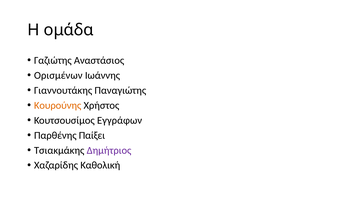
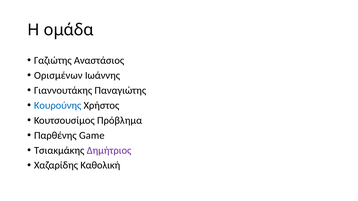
Κουρούνης colour: orange -> blue (58, 106)
Εγγράφων: Εγγράφων -> Πρόβλημα (120, 121)
Παίξει: Παίξει -> Game (92, 136)
